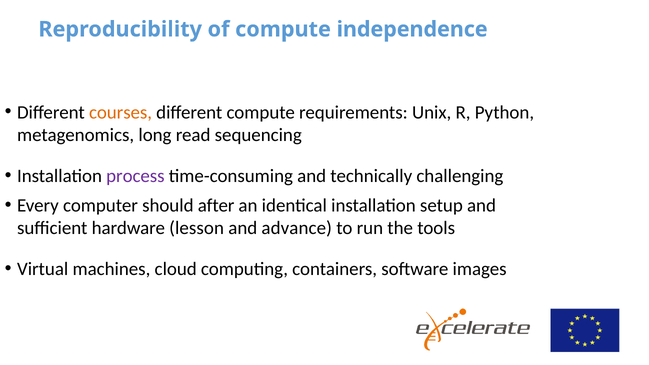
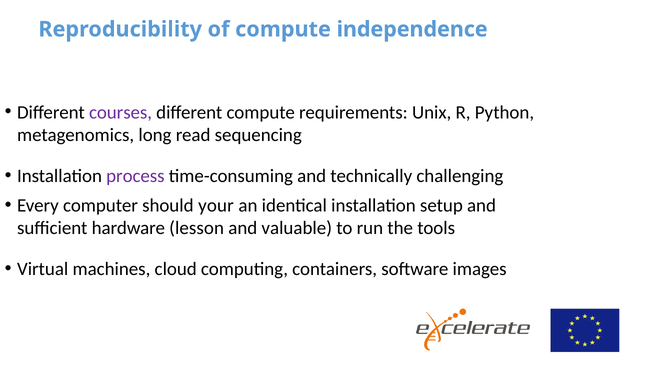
courses colour: orange -> purple (121, 112)
after: after -> your (216, 205)
advance: advance -> valuable (297, 228)
